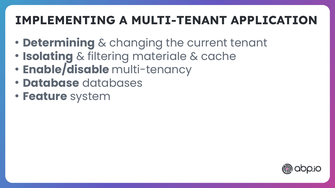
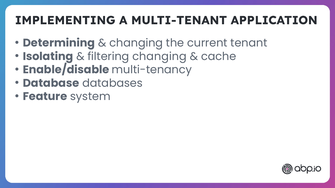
filtering materiale: materiale -> changing (160, 57)
